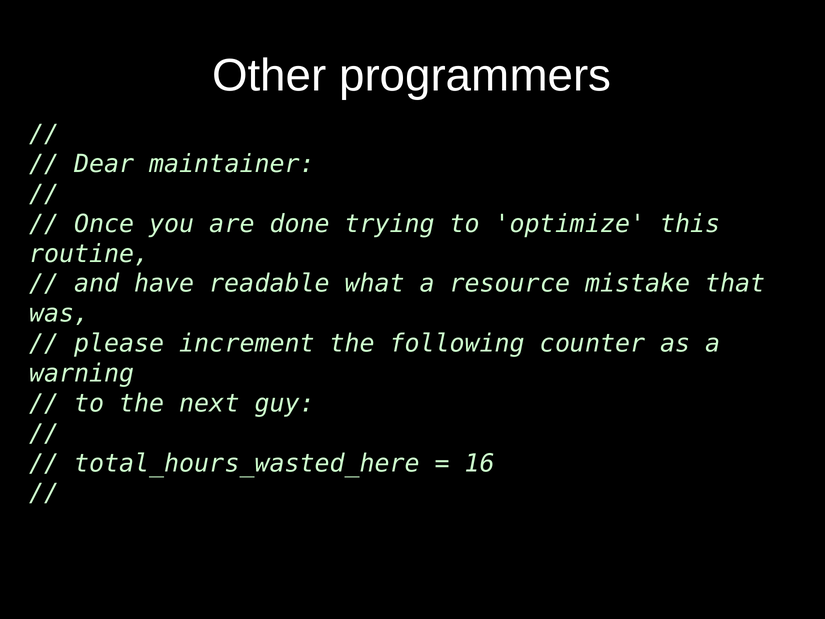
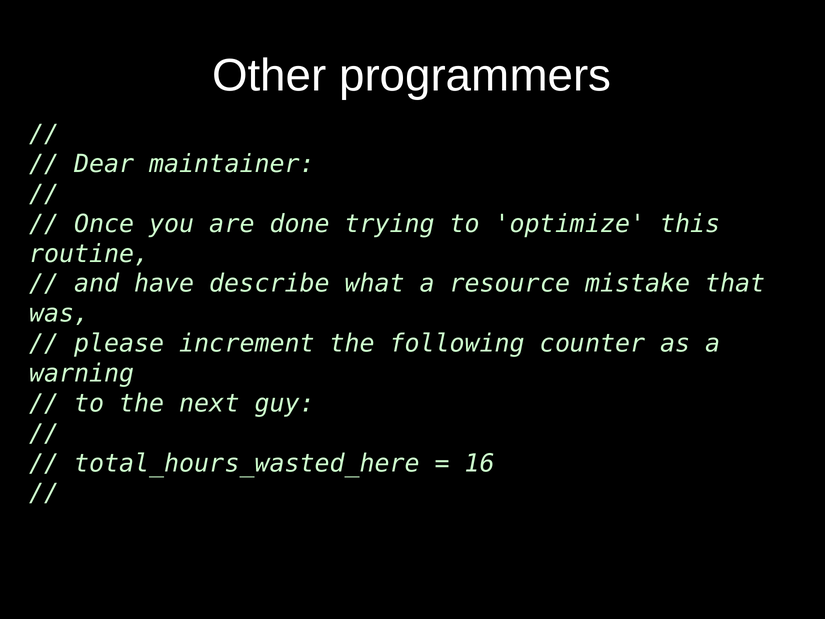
readable: readable -> describe (270, 284)
